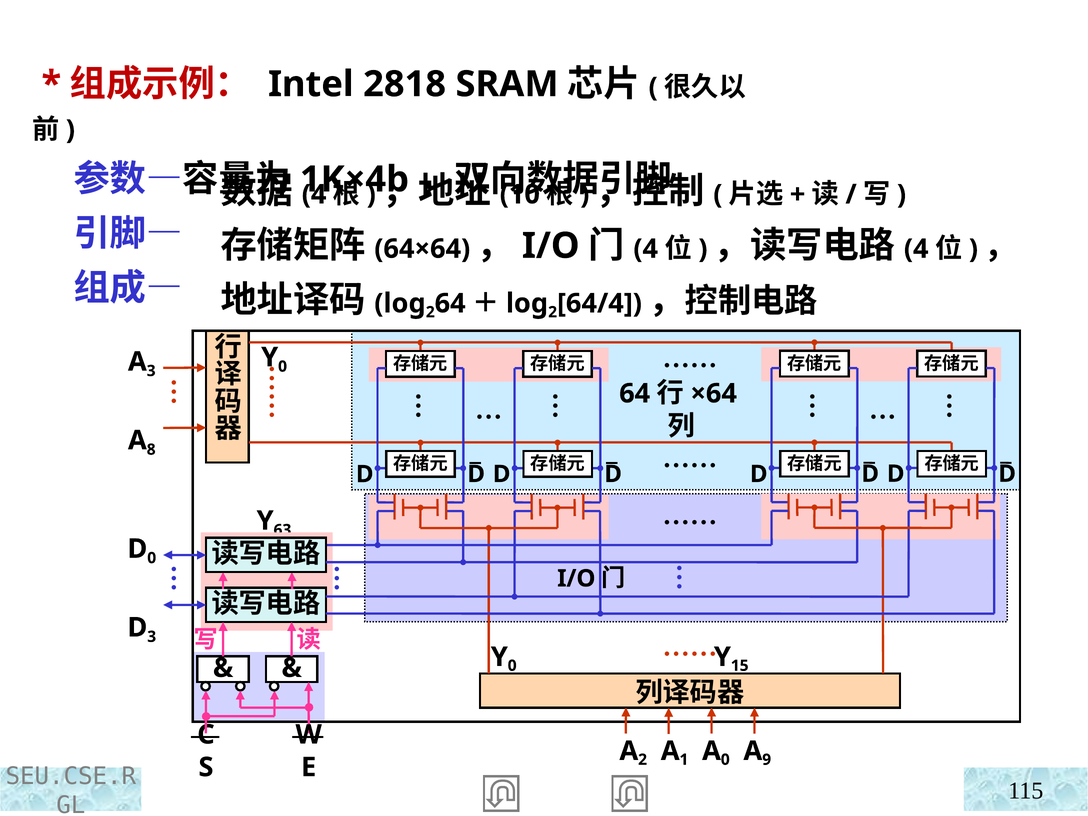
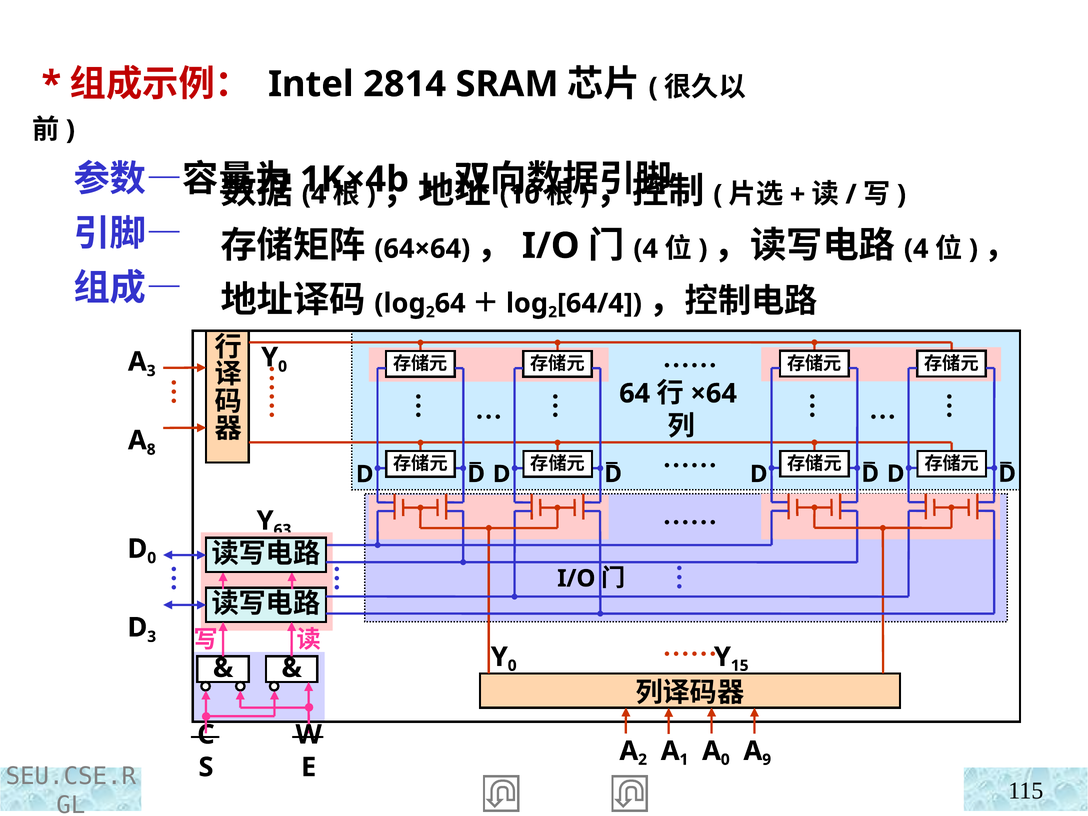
2818: 2818 -> 2814 (405, 84)
